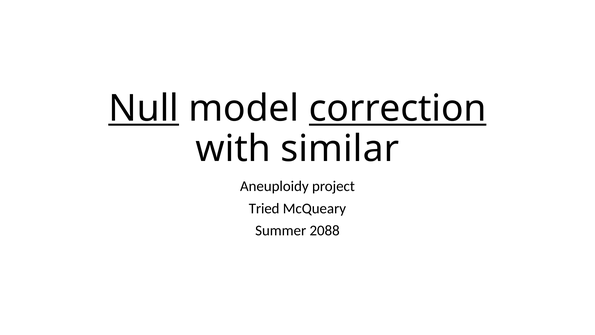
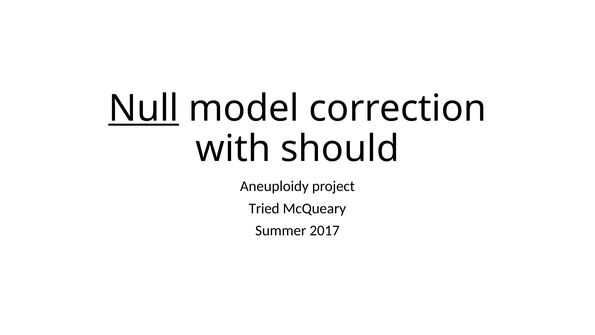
correction underline: present -> none (398, 109)
similar: similar -> should (340, 149)
2088: 2088 -> 2017 (325, 230)
